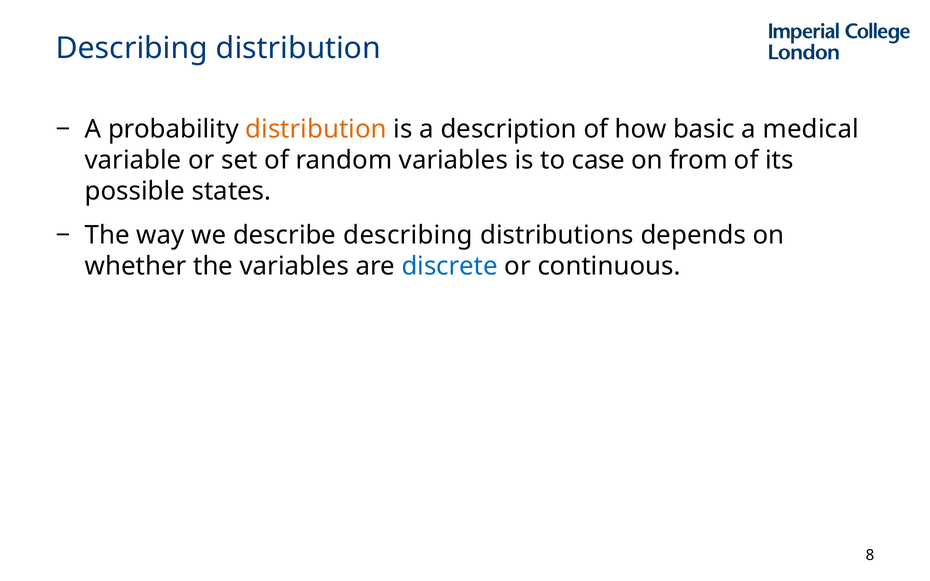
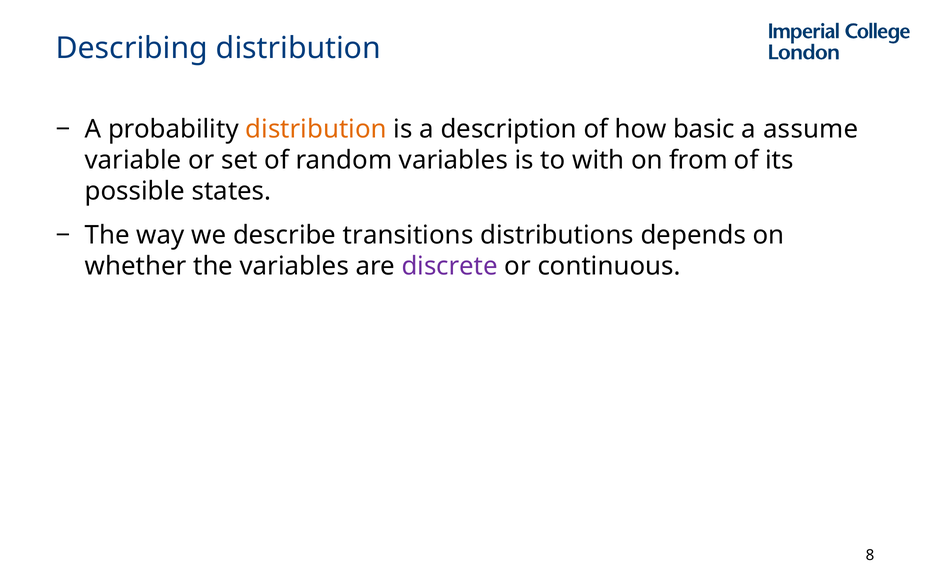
medical: medical -> assume (811, 129)
case: case -> with (598, 160)
describe describing: describing -> transitions (408, 235)
discrete colour: blue -> purple (450, 266)
